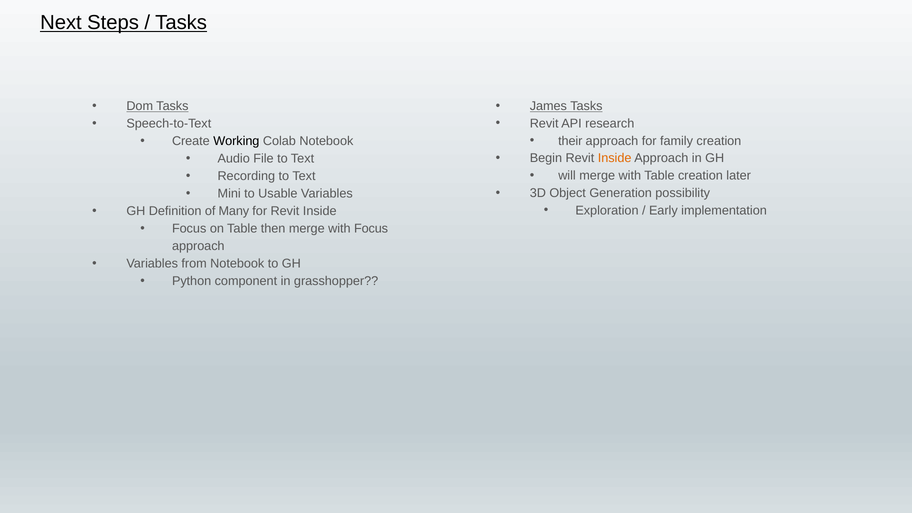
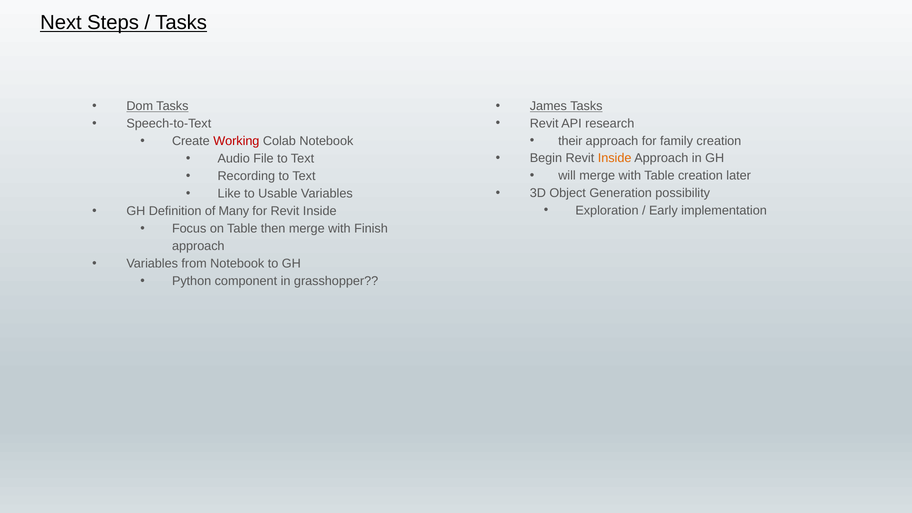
Working colour: black -> red (236, 141)
Mini: Mini -> Like (229, 194)
with Focus: Focus -> Finish (371, 229)
